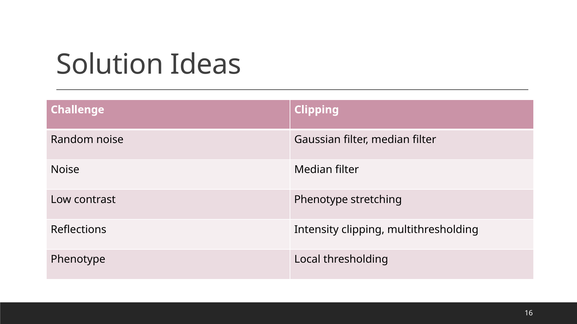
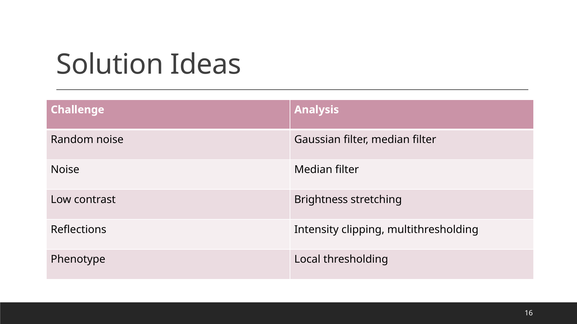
Challenge Clipping: Clipping -> Analysis (317, 110)
contrast Phenotype: Phenotype -> Brightness (321, 200)
